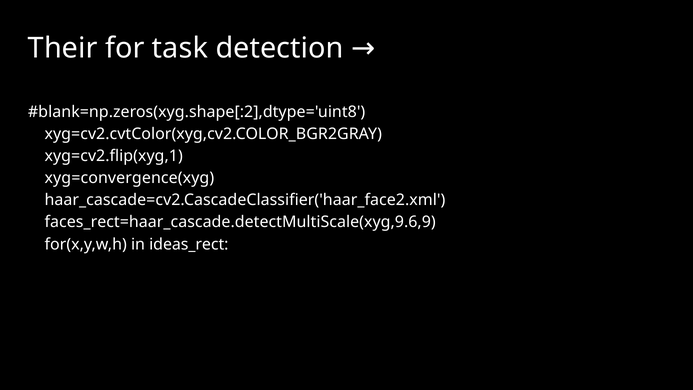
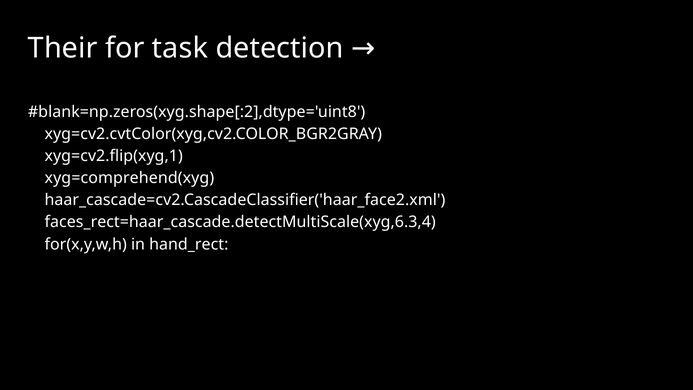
xyg=convergence(xyg: xyg=convergence(xyg -> xyg=comprehend(xyg (129, 178)
faces_rect=haar_cascade.detectMultiScale(xyg,9.6,9: faces_rect=haar_cascade.detectMultiScale(xyg,9.6,9 -> faces_rect=haar_cascade.detectMultiScale(xyg,6.3,4 (240, 222)
ideas_rect: ideas_rect -> hand_rect (189, 244)
